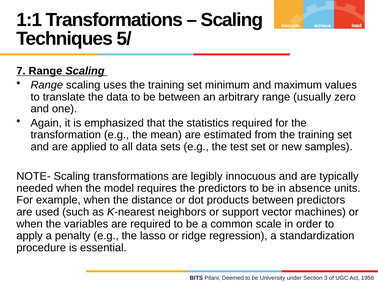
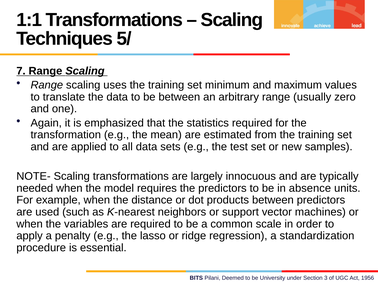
legibly: legibly -> largely (207, 177)
